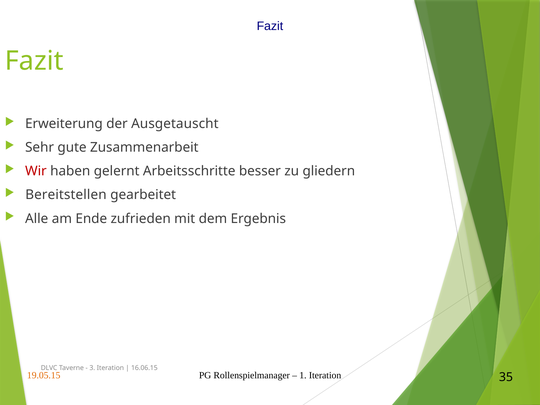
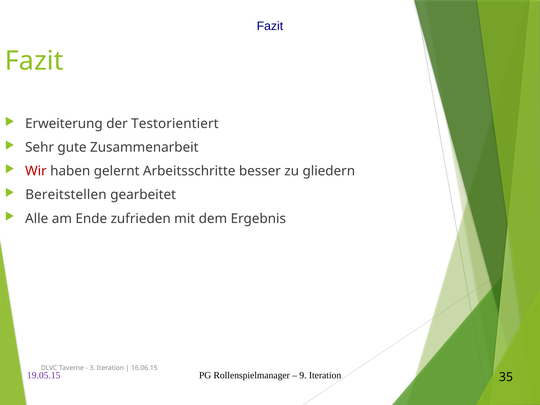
Ausgetauscht: Ausgetauscht -> Testorientiert (175, 124)
19.05.15 colour: orange -> purple (44, 375)
1: 1 -> 9 (303, 375)
